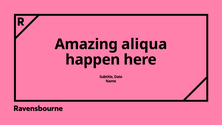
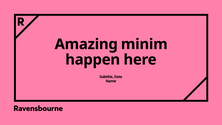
aliqua: aliqua -> minim (144, 44)
